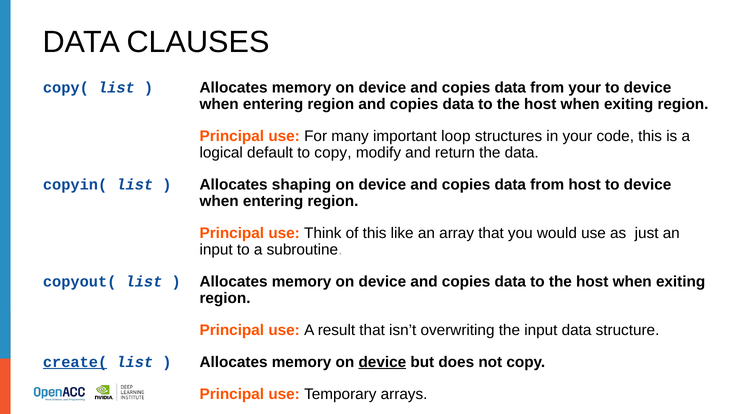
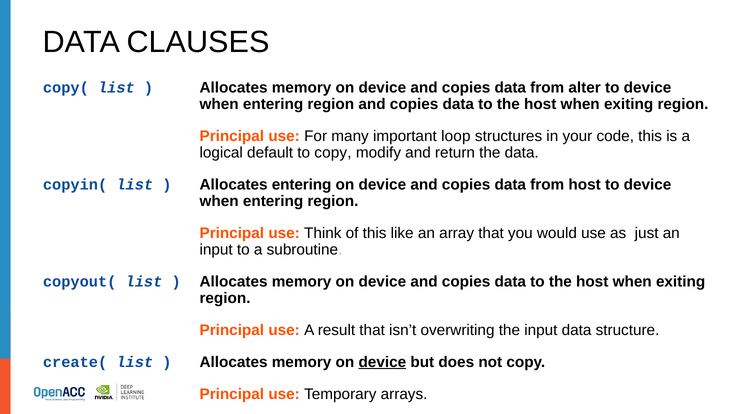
from your: your -> alter (585, 88)
Allocates shaping: shaping -> entering (302, 185)
create( underline: present -> none (75, 362)
